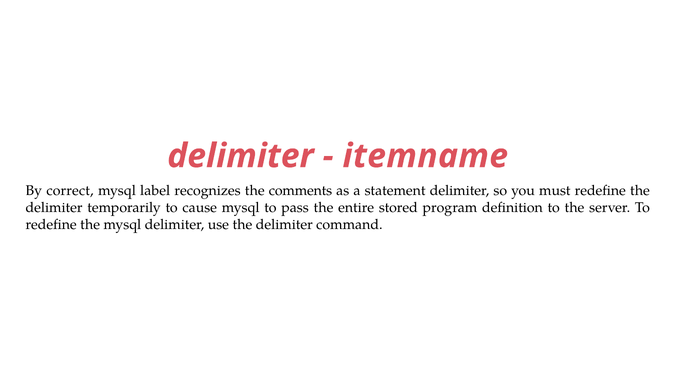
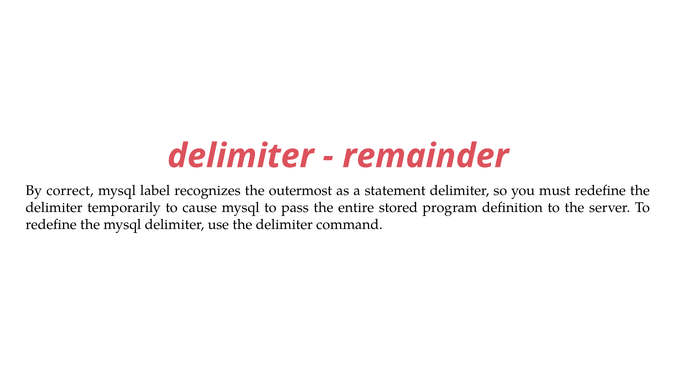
itemname: itemname -> remainder (426, 156)
comments: comments -> outermost (300, 191)
